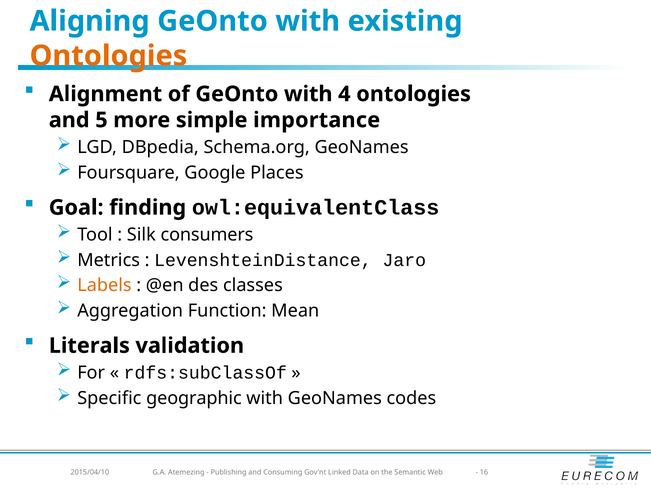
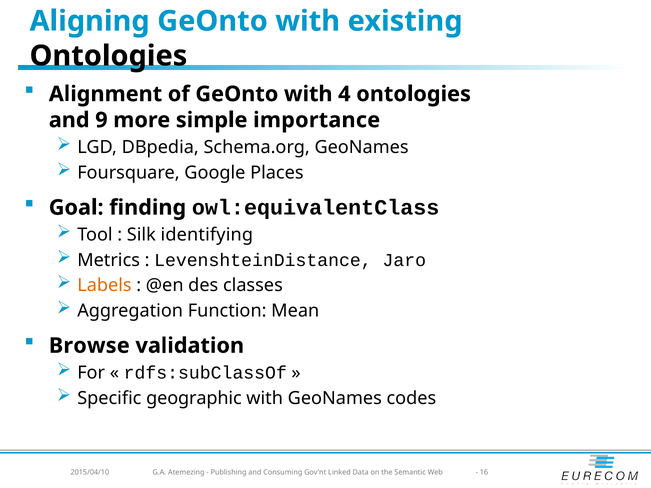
Ontologies colour: orange -> black (108, 56)
5: 5 -> 9 (101, 120)
consumers: consumers -> identifying (207, 235)
Literals: Literals -> Browse (89, 346)
